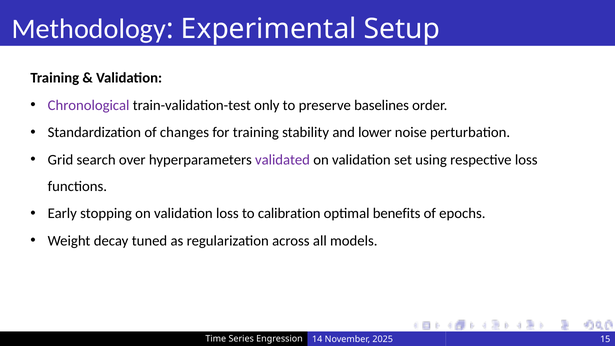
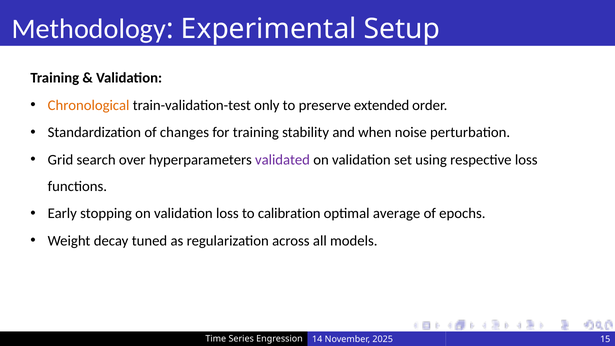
Chronological colour: purple -> orange (89, 105)
baselines: baselines -> extended (382, 105)
lower: lower -> when (375, 133)
benefits: benefits -> average (397, 214)
